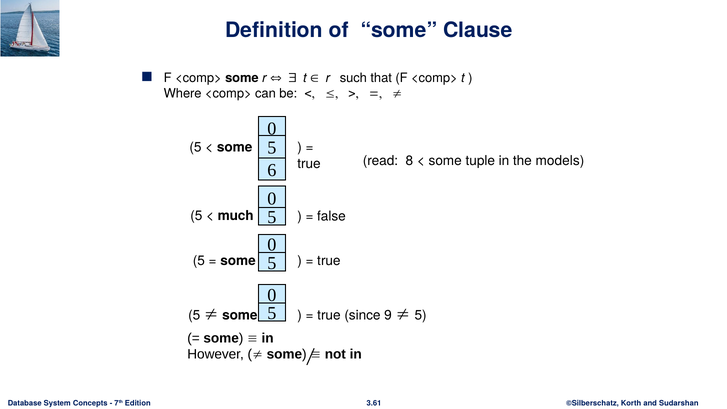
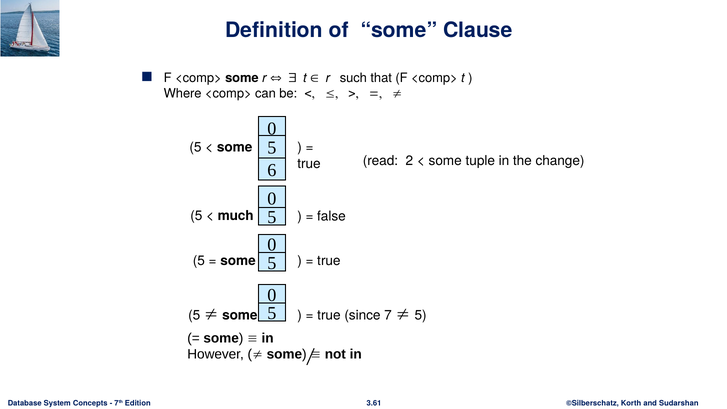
8: 8 -> 2 (409, 161)
models: models -> change (560, 161)
9: 9 -> 7 (388, 315)
